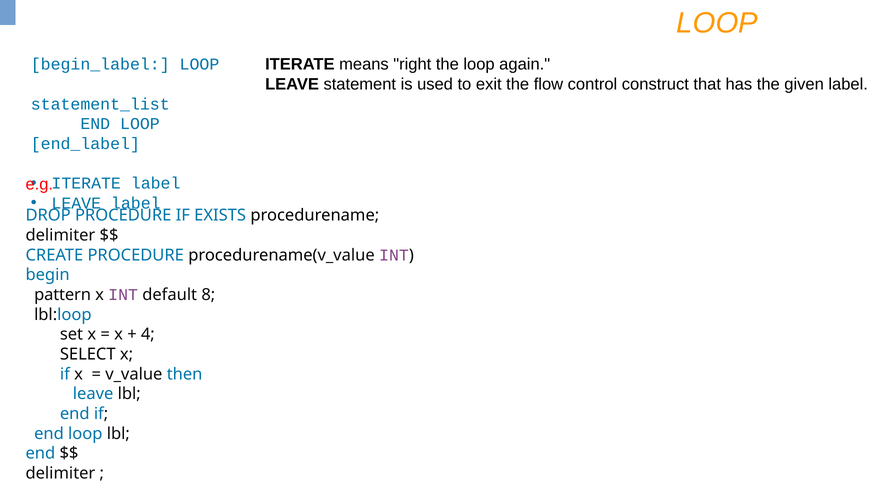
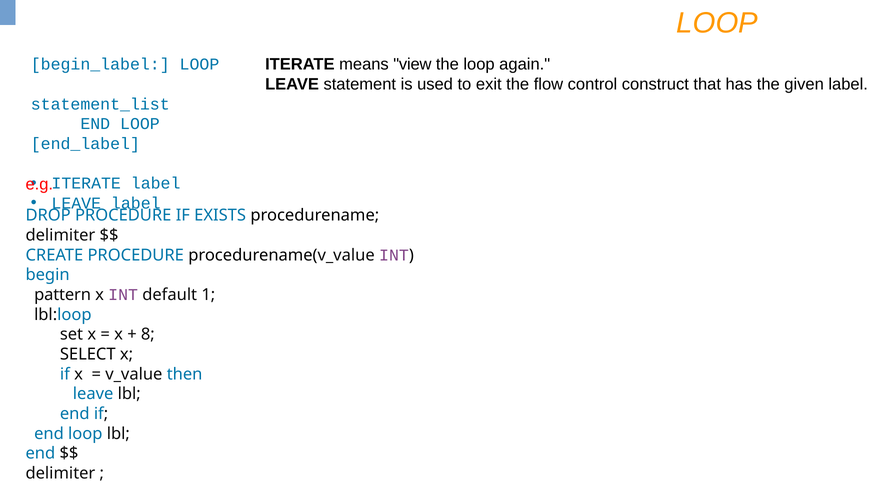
right: right -> view (412, 64)
8: 8 -> 1 (208, 295)
4: 4 -> 8 (148, 335)
